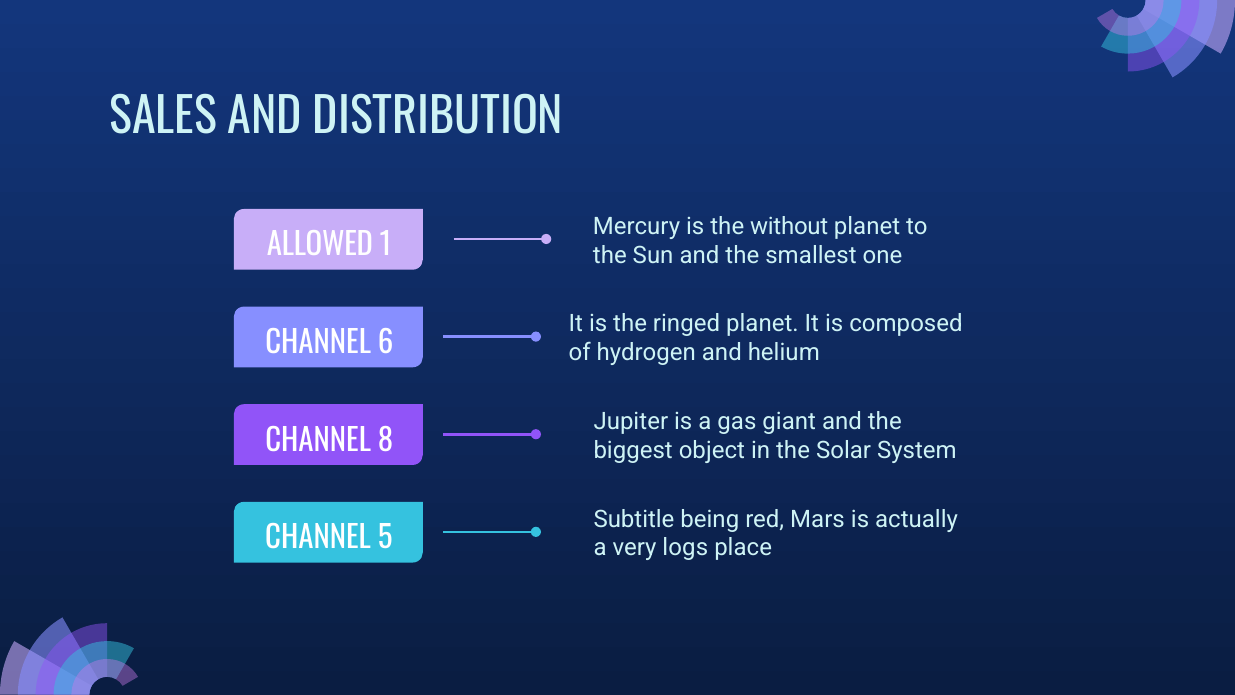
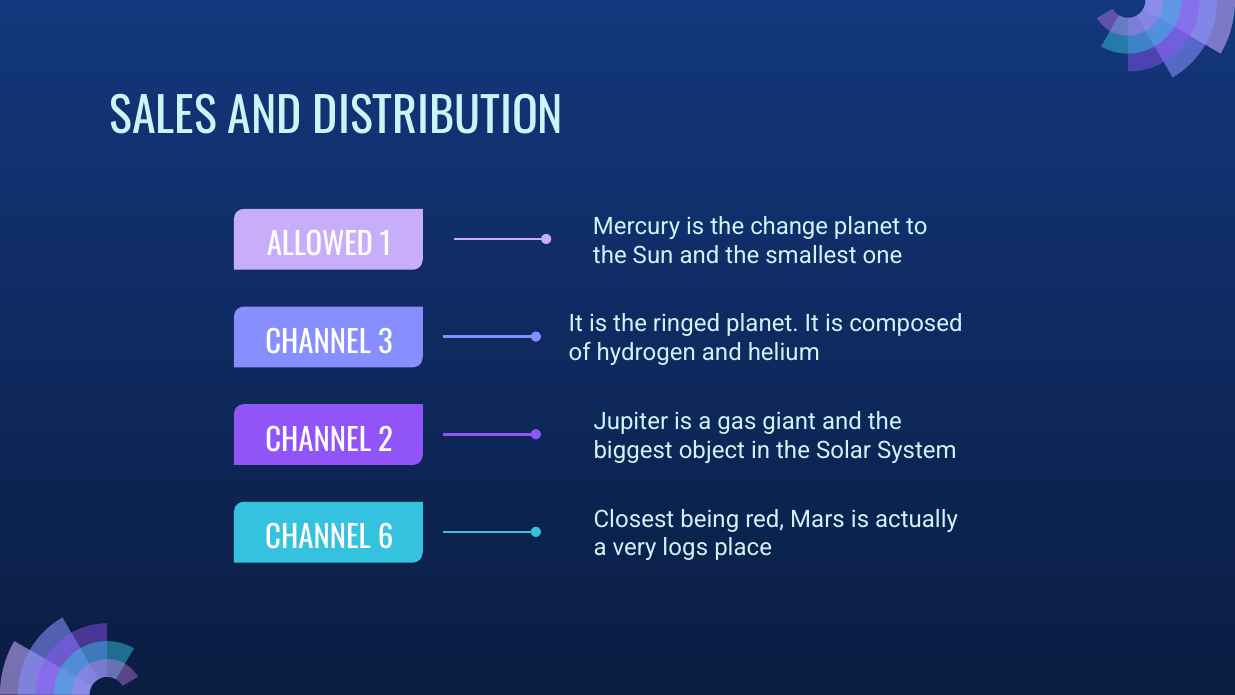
without: without -> change (789, 226)
6: 6 -> 3 (385, 343)
8: 8 -> 2 (385, 441)
Subtitle: Subtitle -> Closest (634, 519)
5: 5 -> 6 (386, 538)
